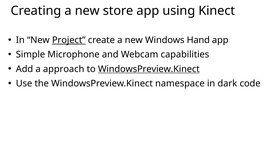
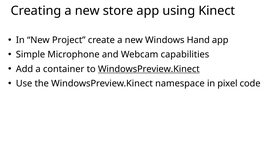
Project underline: present -> none (69, 40)
approach: approach -> container (64, 69)
dark: dark -> pixel (227, 84)
